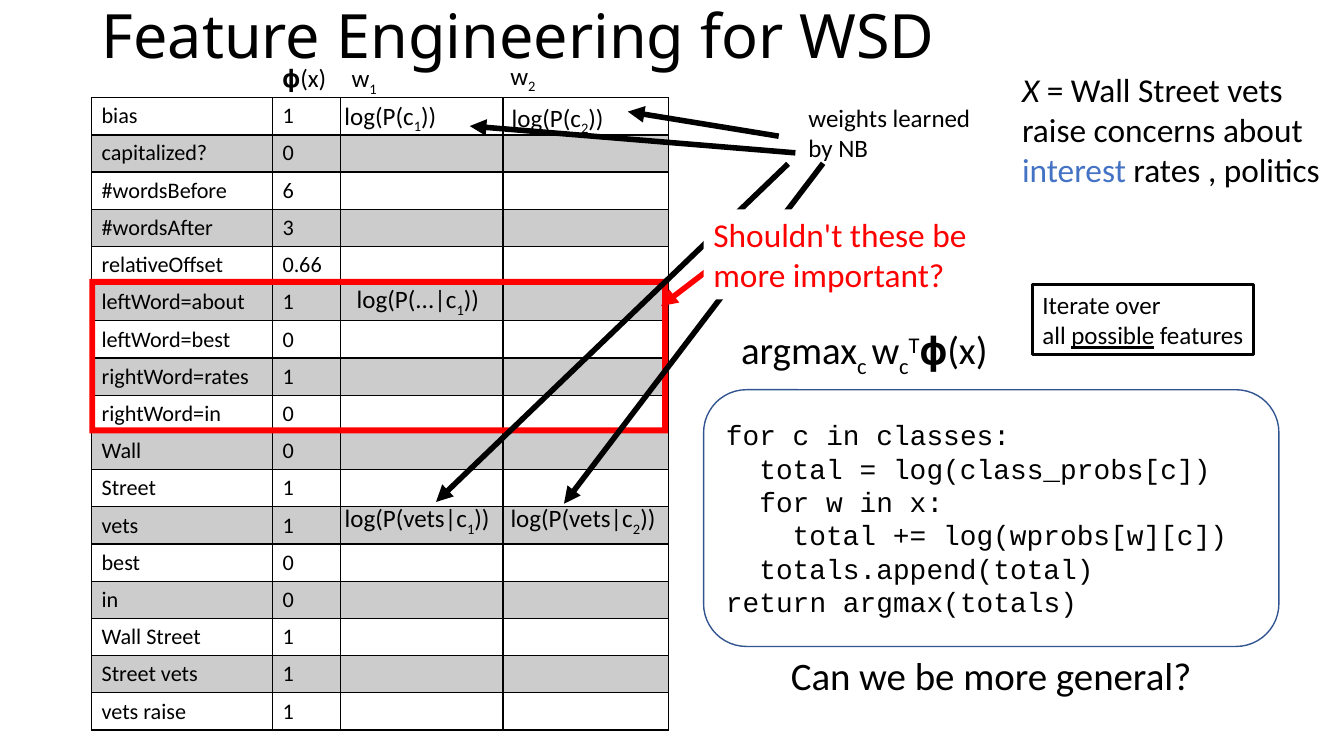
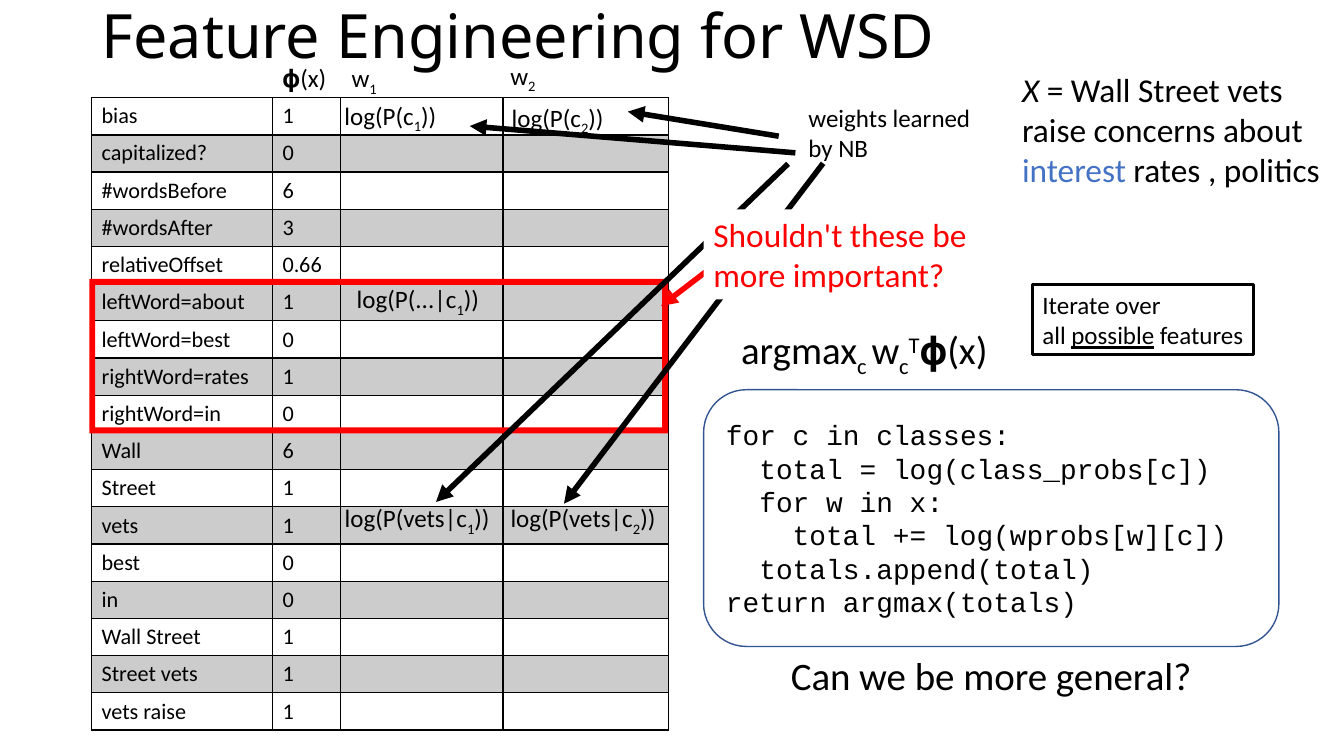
Wall 0: 0 -> 6 (288, 452)
